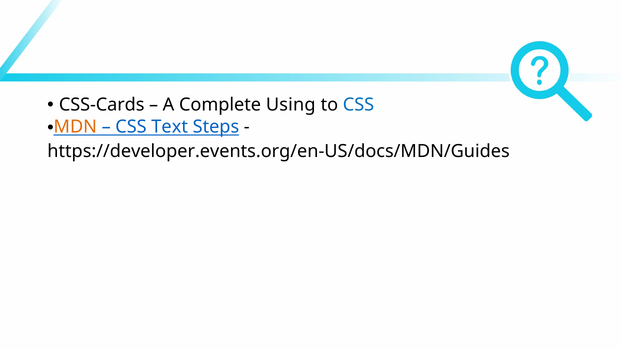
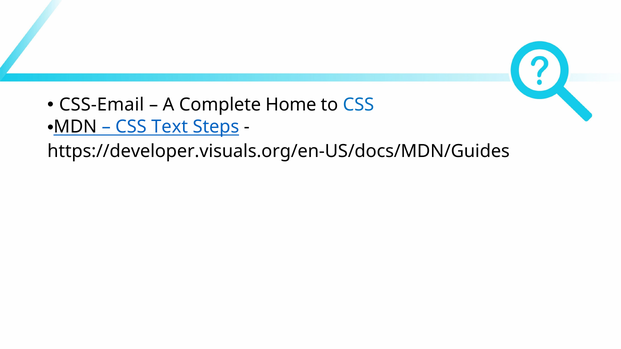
CSS‑Cards: CSS‑Cards -> CSS‑Email (102, 105)
Using: Using -> Home (291, 105)
MDN colour: orange -> black (75, 127)
https://developer.events.org/en-US/docs/MDN/Guides: https://developer.events.org/en-US/docs/MDN/Guides -> https://developer.visuals.org/en-US/docs/MDN/Guides (279, 152)
